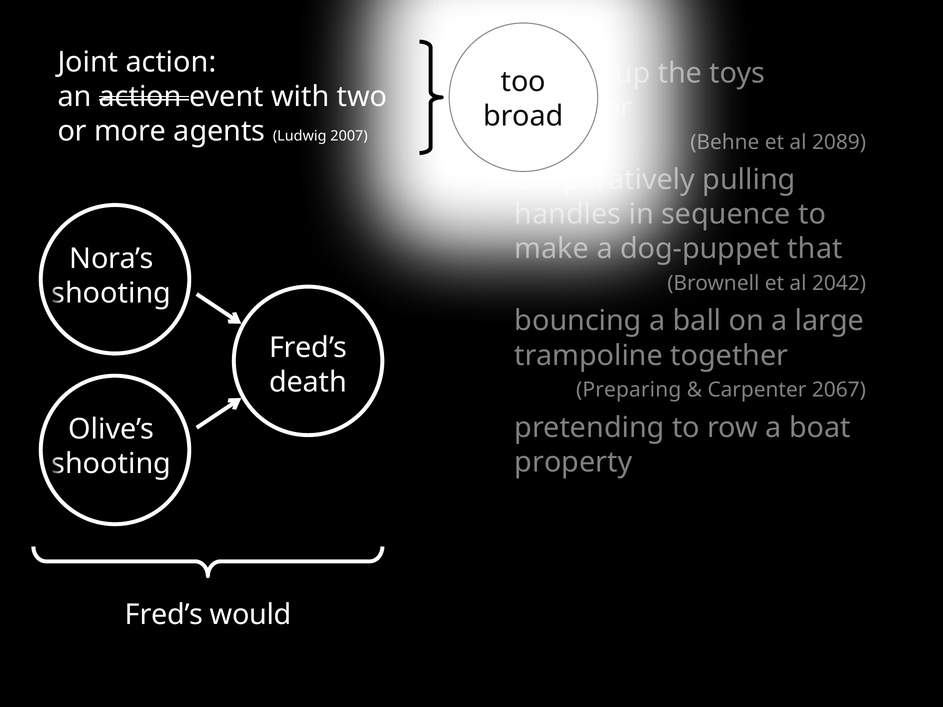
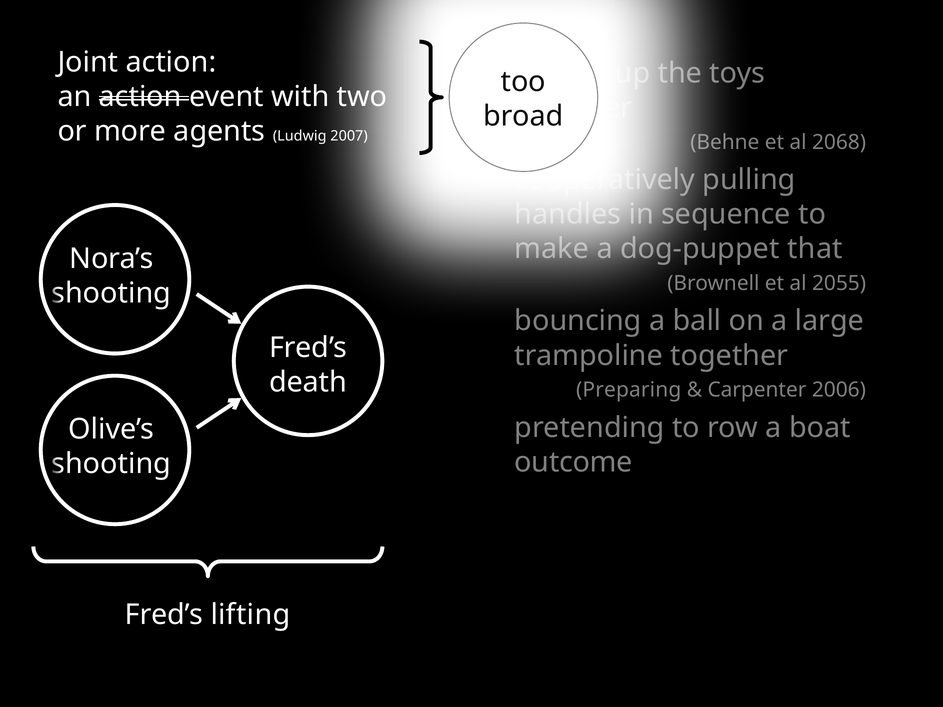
2089: 2089 -> 2068 (839, 142)
2042: 2042 -> 2055 (839, 283)
2067: 2067 -> 2006 (839, 390)
property: property -> outcome (574, 462)
would: would -> lifting (250, 615)
